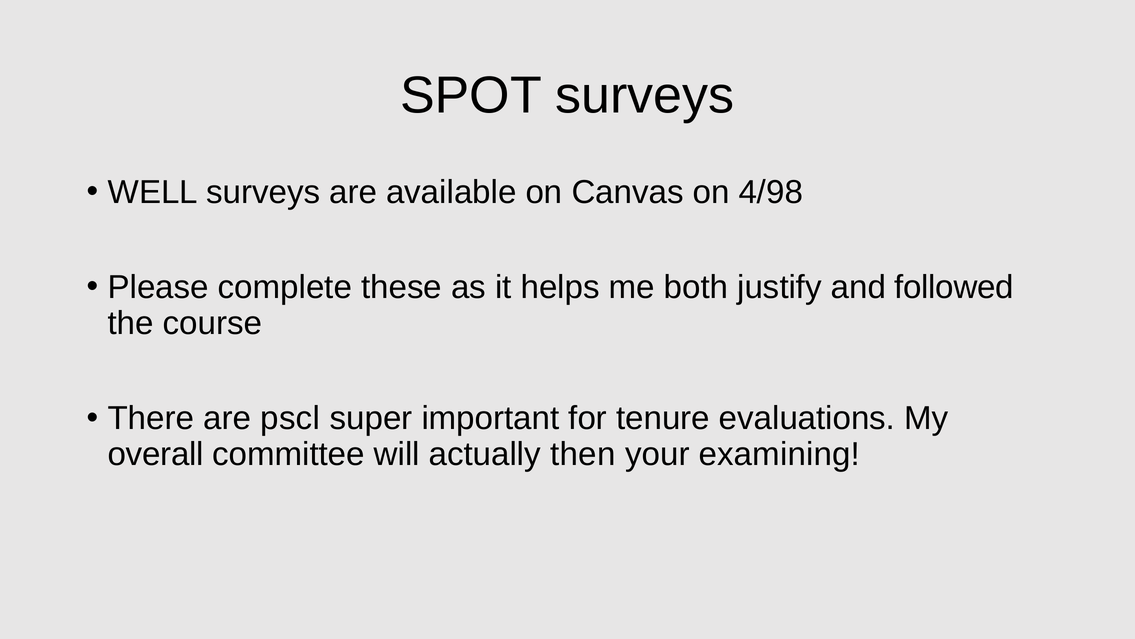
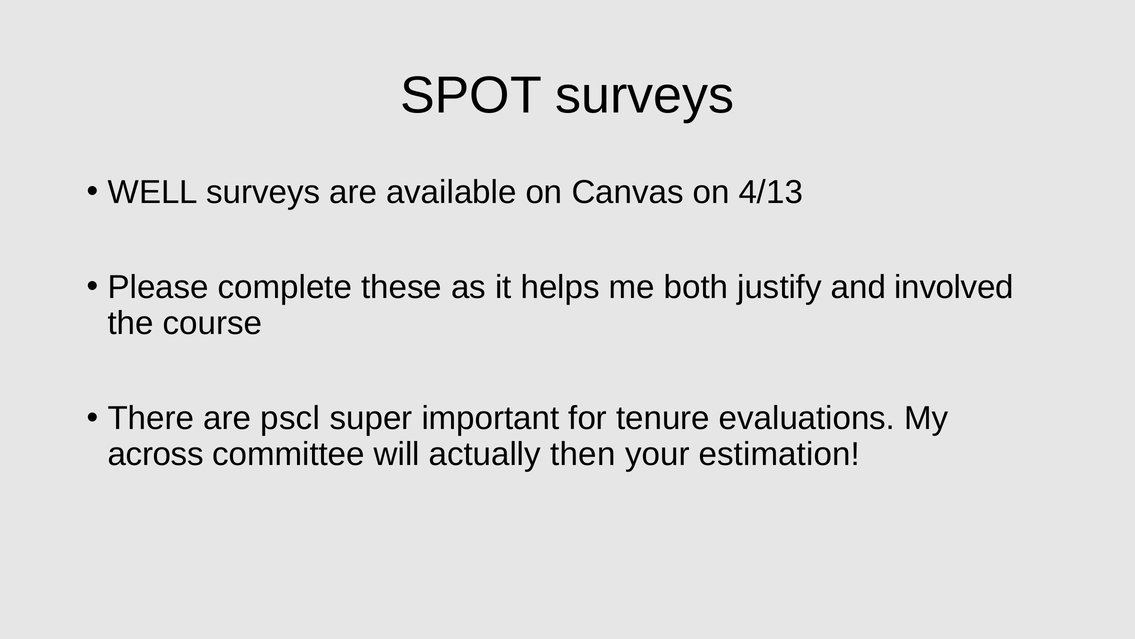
4/98: 4/98 -> 4/13 (771, 192)
followed: followed -> involved (954, 287)
overall: overall -> across (156, 454)
examining: examining -> estimation (779, 454)
